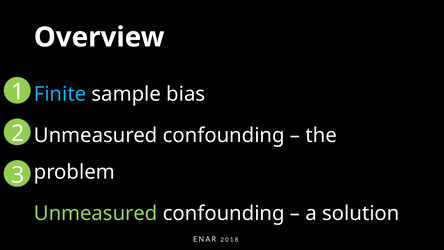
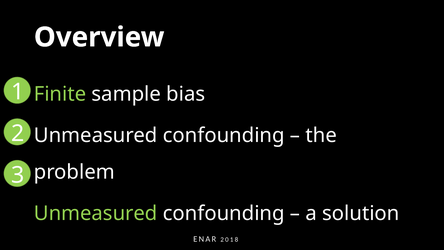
Finite colour: light blue -> light green (60, 94)
